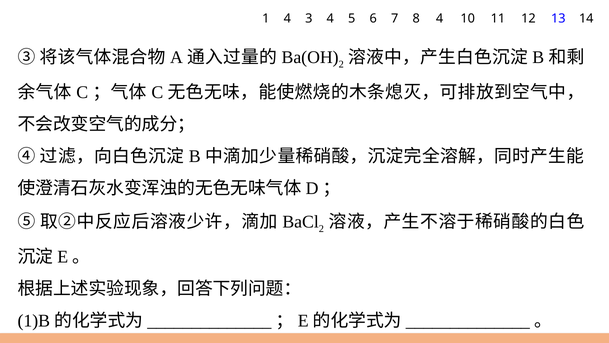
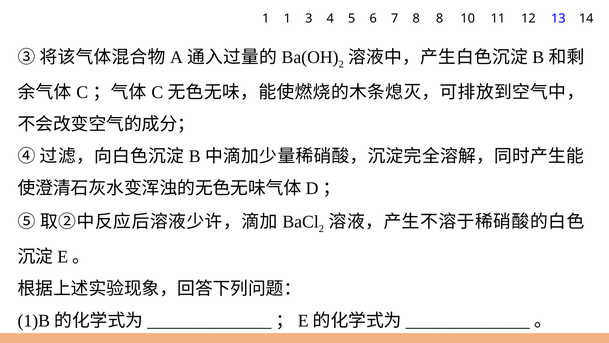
1 4: 4 -> 1 (287, 19)
8 4: 4 -> 8 (440, 19)
